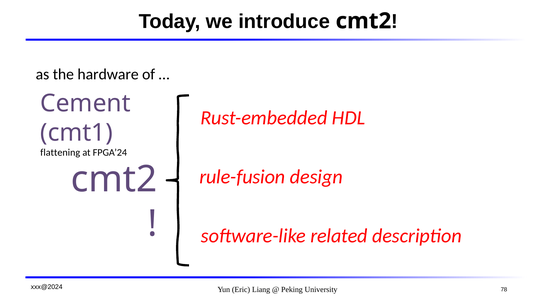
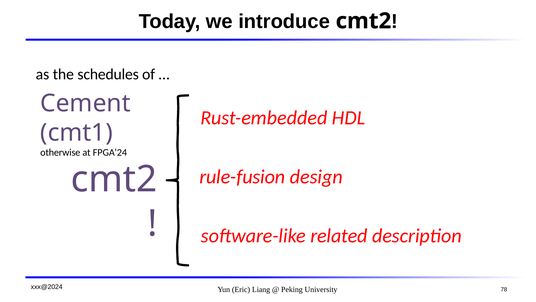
hardware: hardware -> schedules (108, 74)
flattening: flattening -> otherwise (60, 152)
